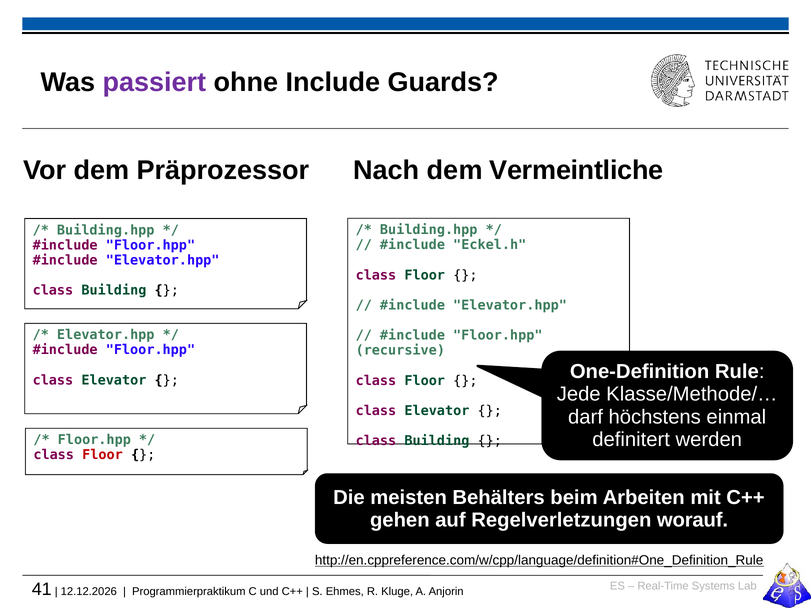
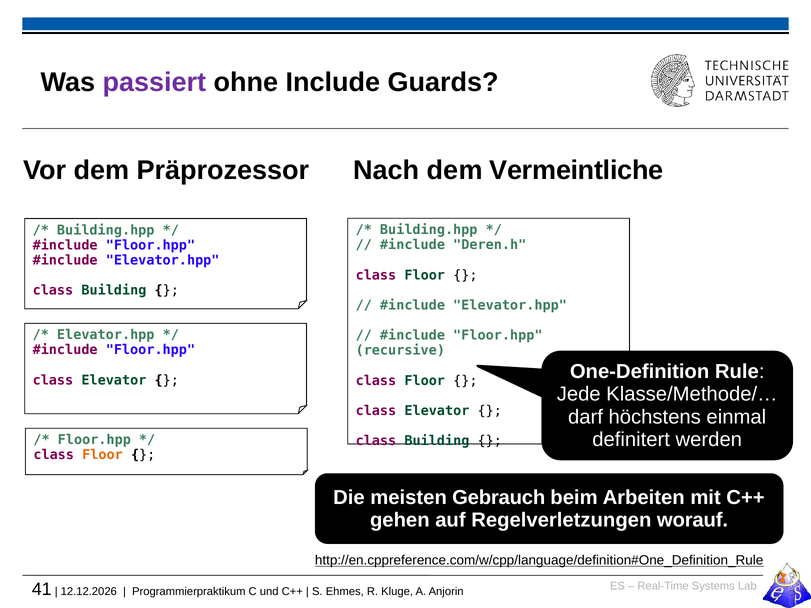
Eckel.h: Eckel.h -> Deren.h (490, 245)
Floor colour: red -> orange (103, 455)
Behälters: Behälters -> Gebrauch (499, 498)
